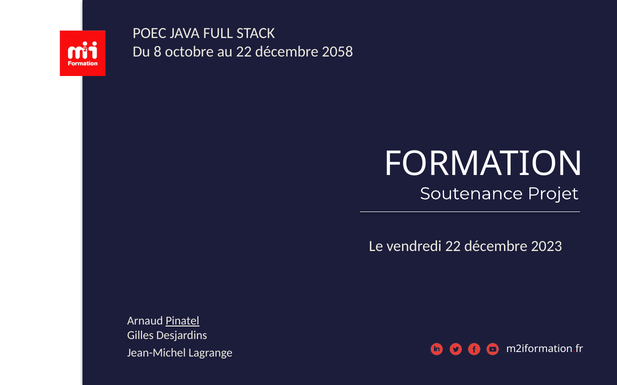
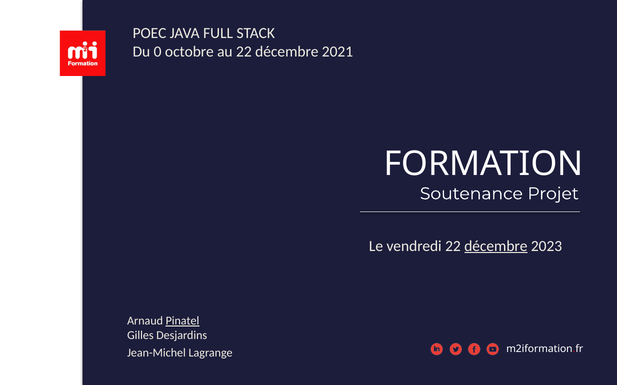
8: 8 -> 0 (158, 52)
2058: 2058 -> 2021 (337, 52)
décembre underline: none -> present (496, 246)
